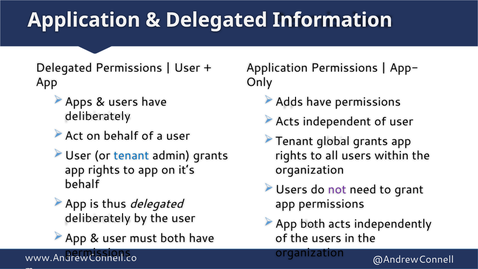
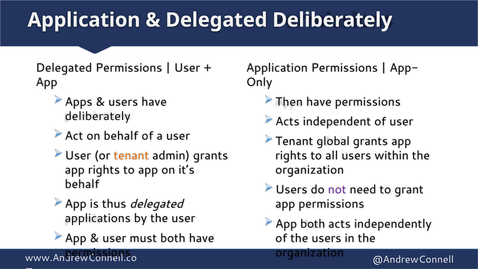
Delegated Information: Information -> Deliberately (332, 20)
Adds: Adds -> Then (289, 102)
tenant colour: blue -> orange (131, 156)
deliberately: deliberately -> applications (98, 218)
